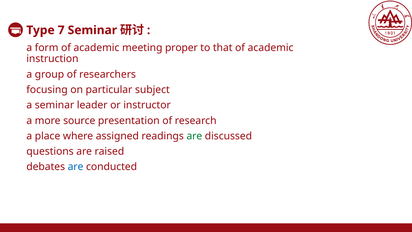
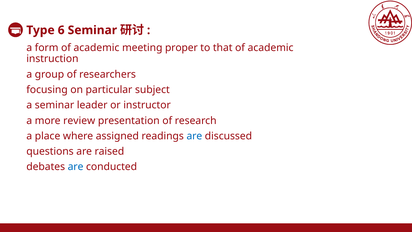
7: 7 -> 6 (61, 30)
source: source -> review (79, 120)
are colour: green -> blue (194, 136)
